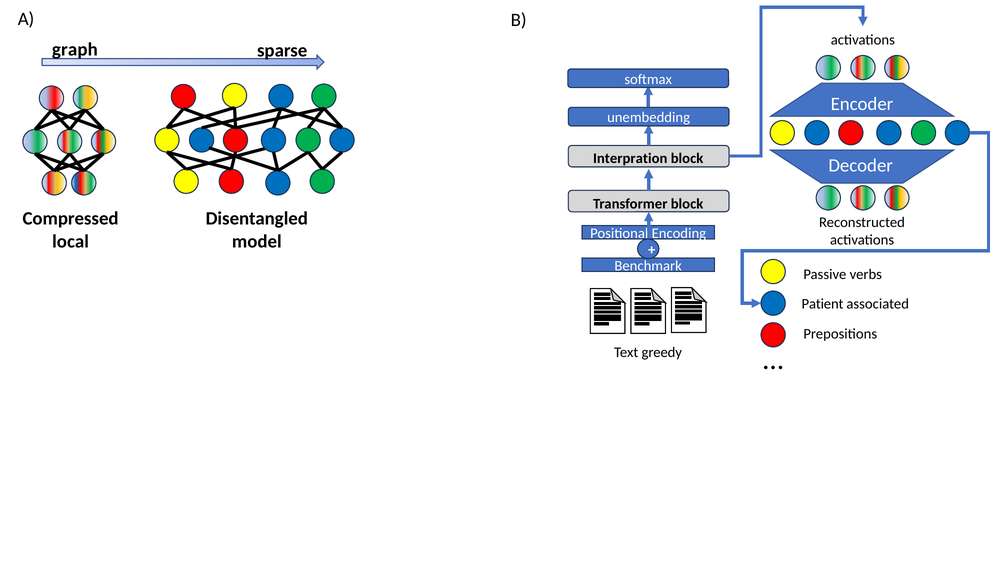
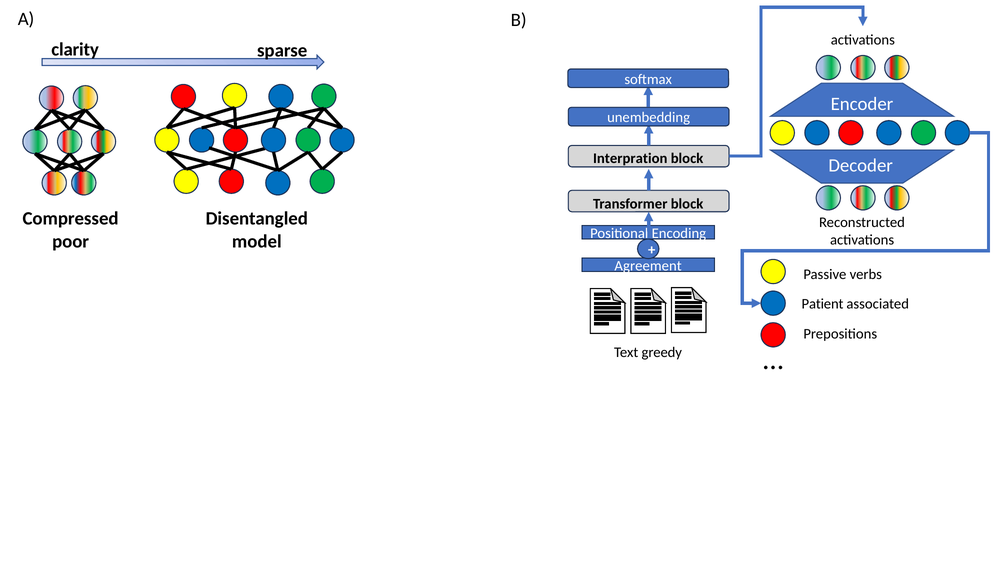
graph: graph -> clarity (75, 50)
local: local -> poor (71, 241)
Benchmark: Benchmark -> Agreement (648, 266)
